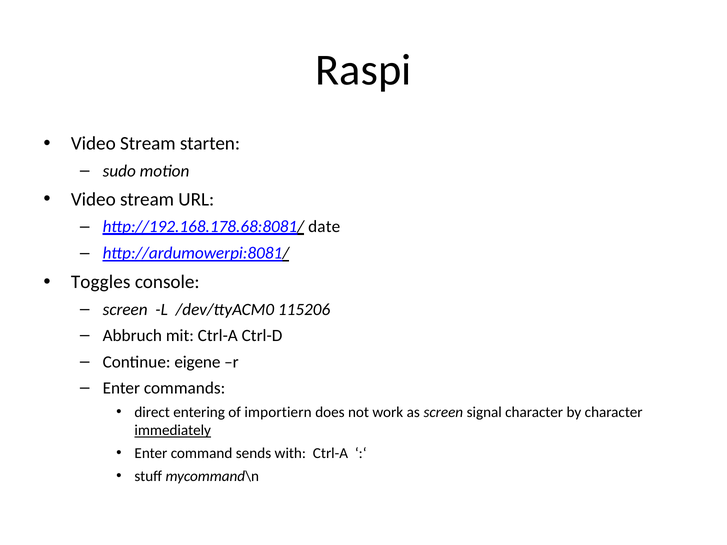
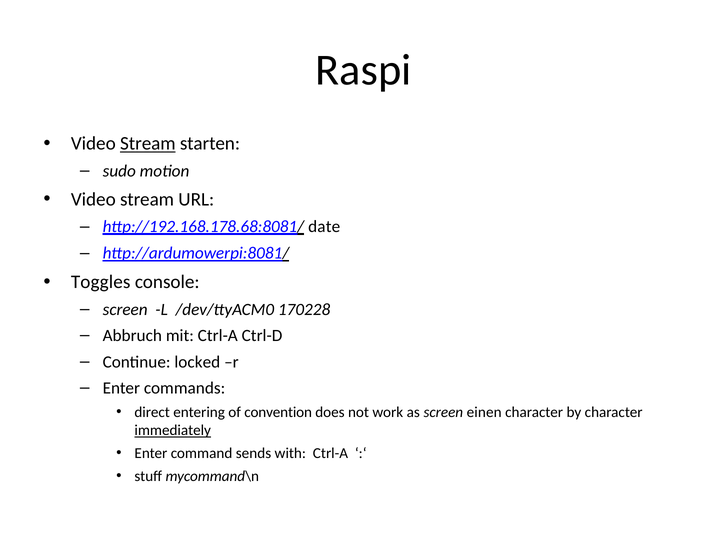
Stream underline: none -> present (148, 144)
115206: 115206 -> 170228 (304, 310)
eigene: eigene -> locked (197, 362)
importiern: importiern -> convention (278, 412)
signal: signal -> einen (484, 412)
